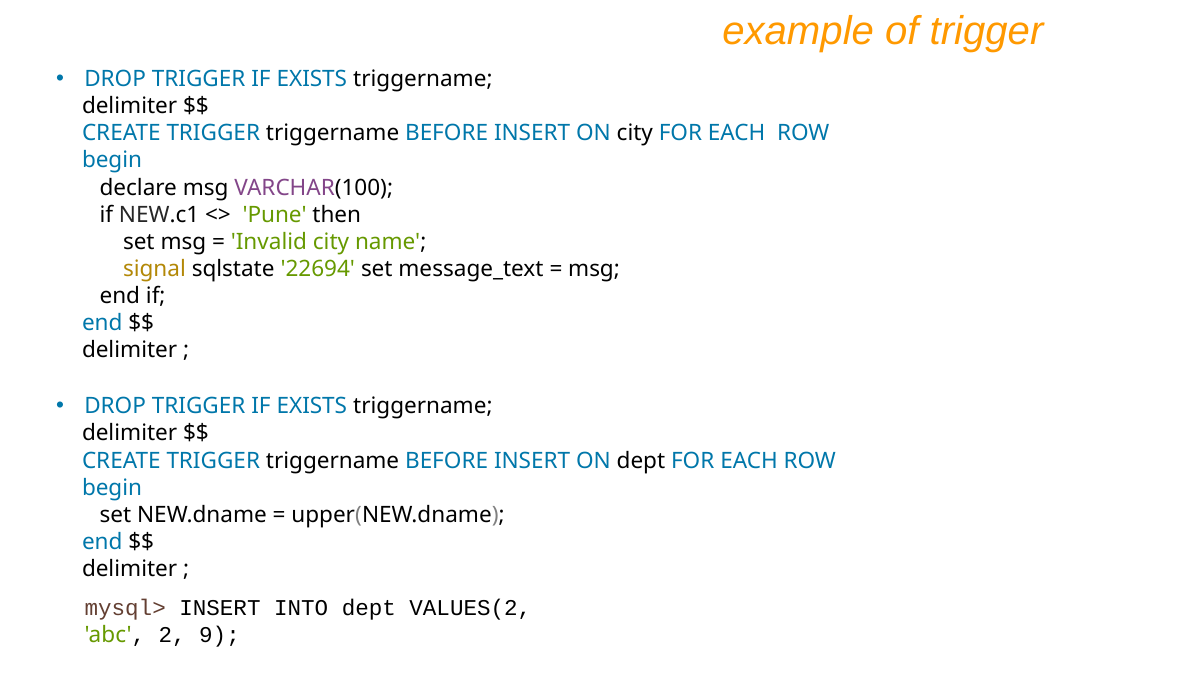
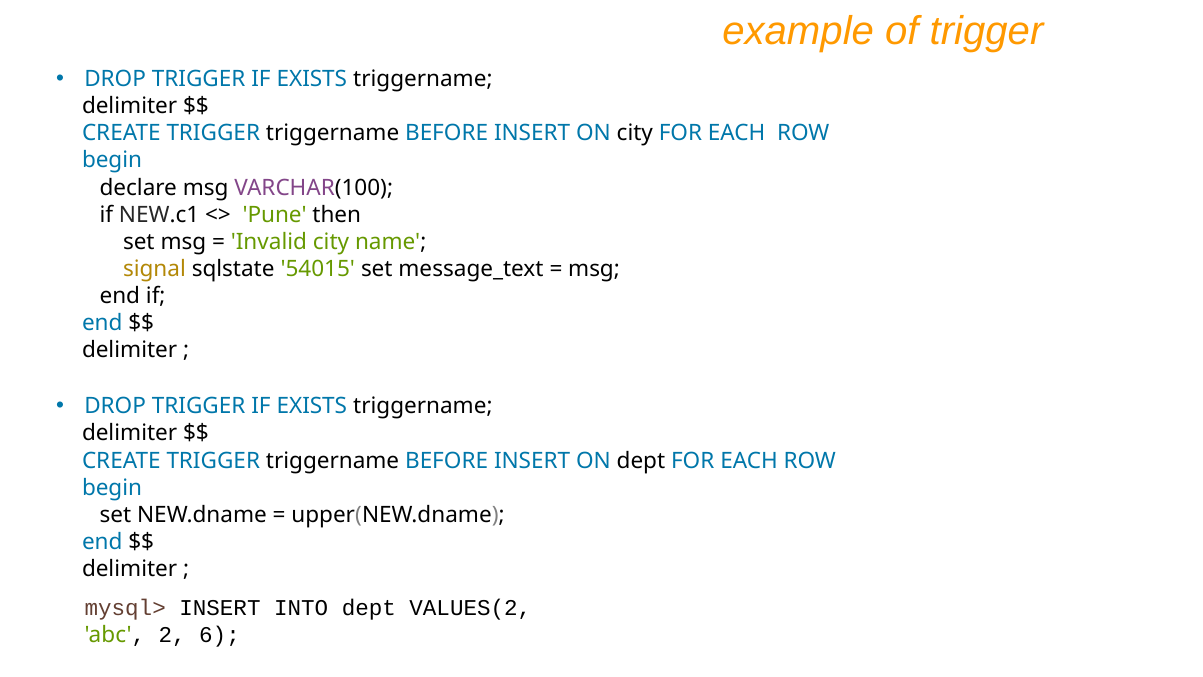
22694: 22694 -> 54015 (318, 269)
9: 9 -> 6 (220, 635)
